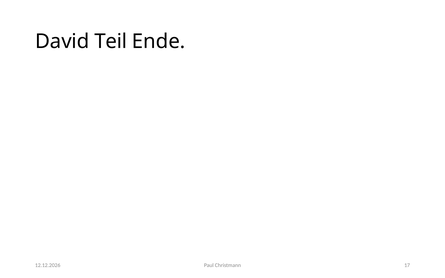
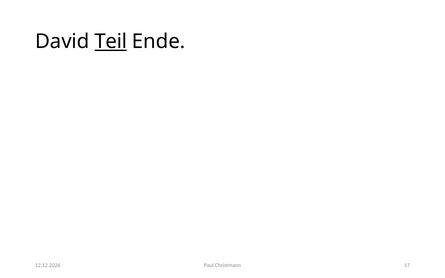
Teil underline: none -> present (111, 42)
